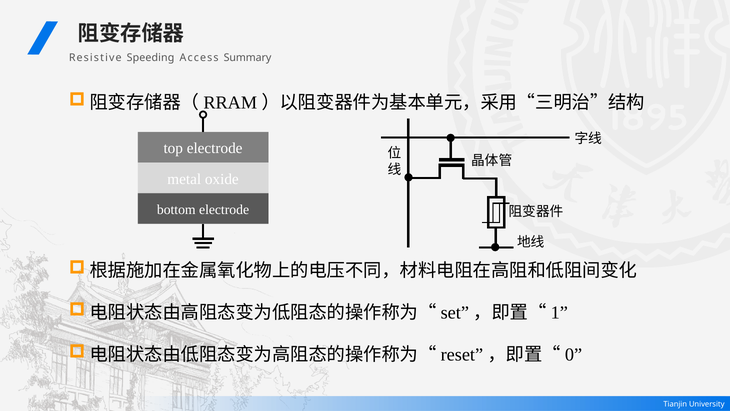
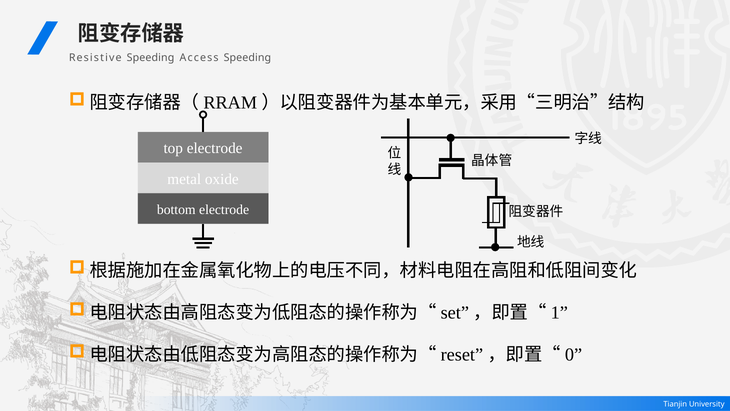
Access Summary: Summary -> Speeding (247, 58)
